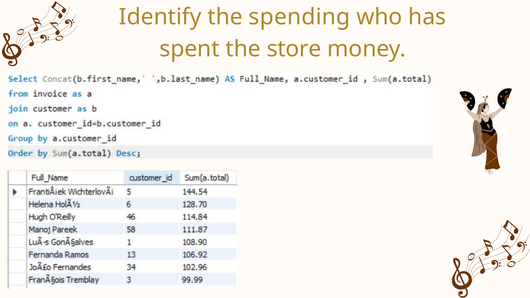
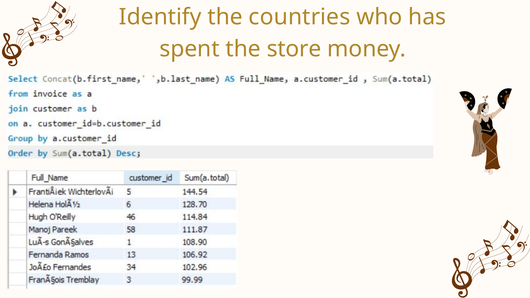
spending: spending -> countries (299, 17)
